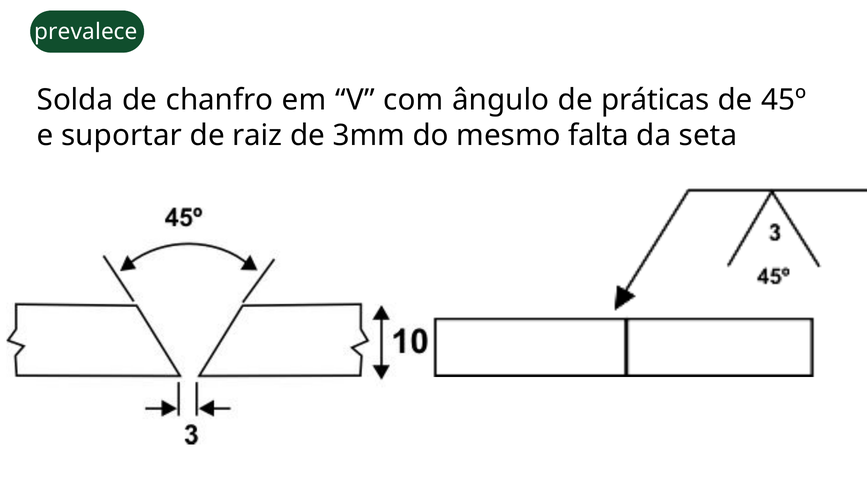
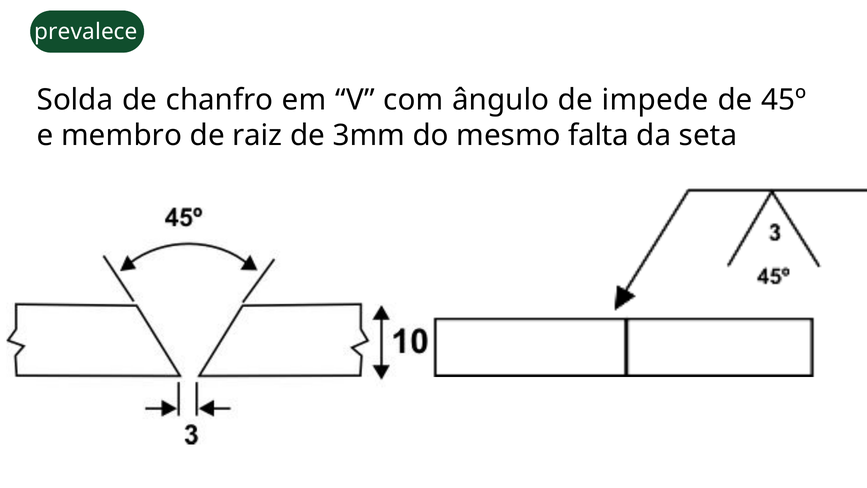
práticas: práticas -> impede (655, 100)
suportar: suportar -> membro (122, 135)
